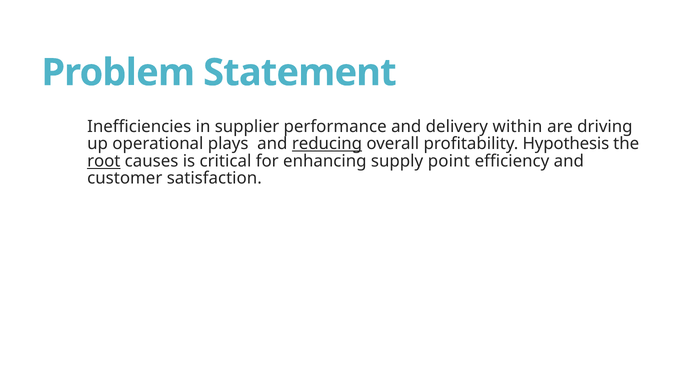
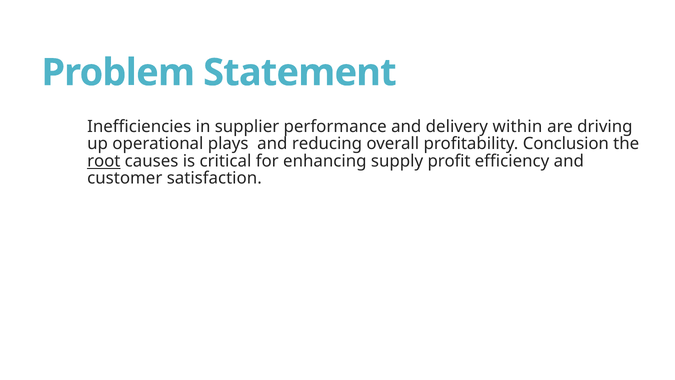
reducing underline: present -> none (327, 144)
Hypothesis: Hypothesis -> Conclusion (566, 144)
point: point -> profit (449, 161)
